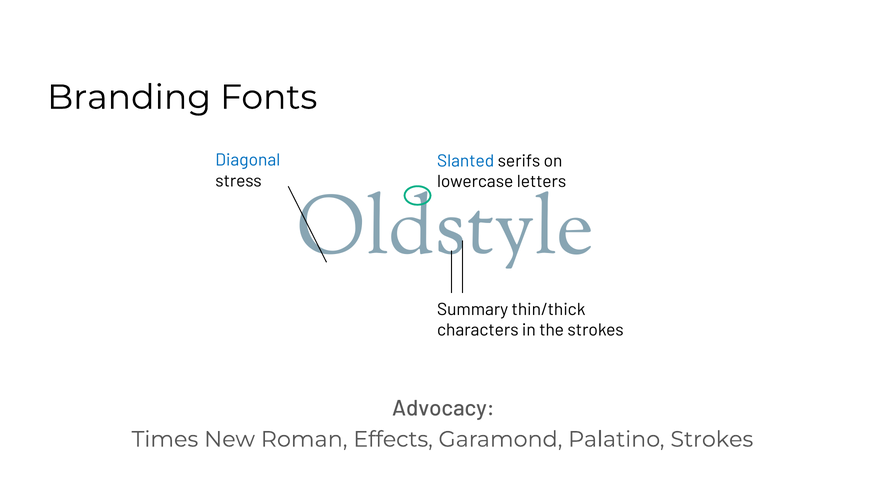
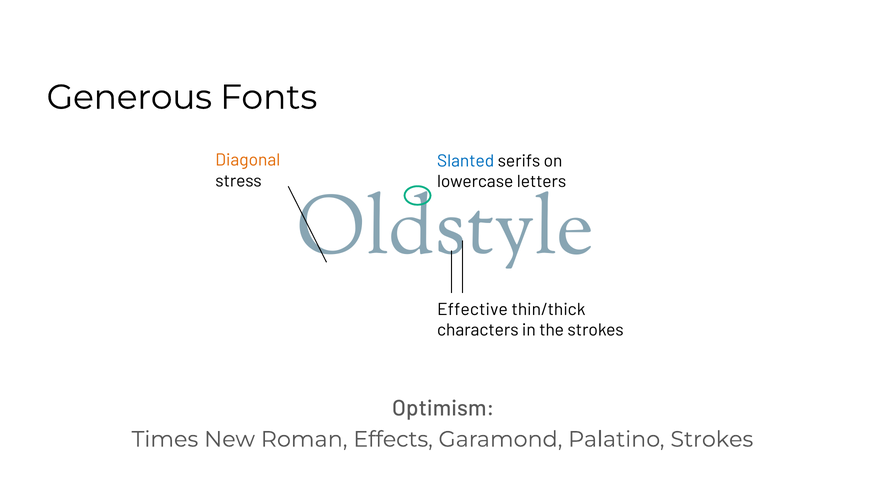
Branding: Branding -> Generous (129, 97)
Diagonal colour: blue -> orange (248, 160)
Summary: Summary -> Effective (473, 309)
Advocacy: Advocacy -> Optimism (443, 409)
